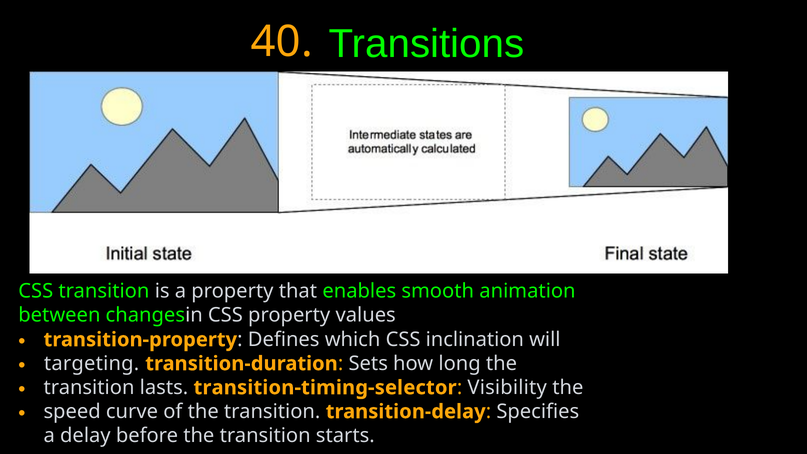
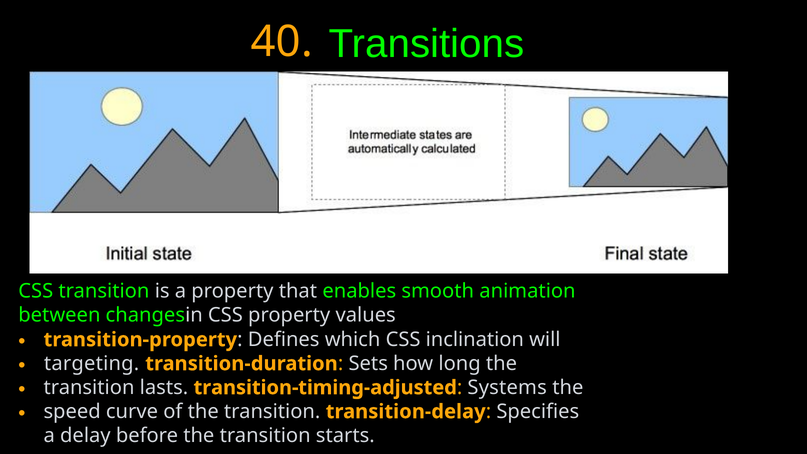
transition-timing-selector: transition-timing-selector -> transition-timing-adjusted (325, 388)
Visibility: Visibility -> Systems (507, 388)
